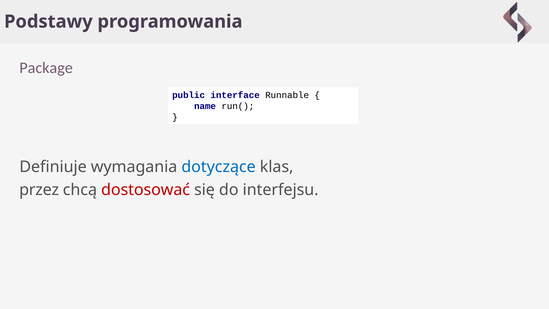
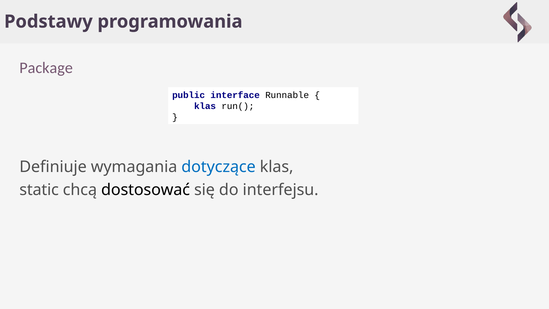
name: name -> klas (205, 106)
przez: przez -> static (39, 190)
dostosować colour: red -> black (146, 190)
